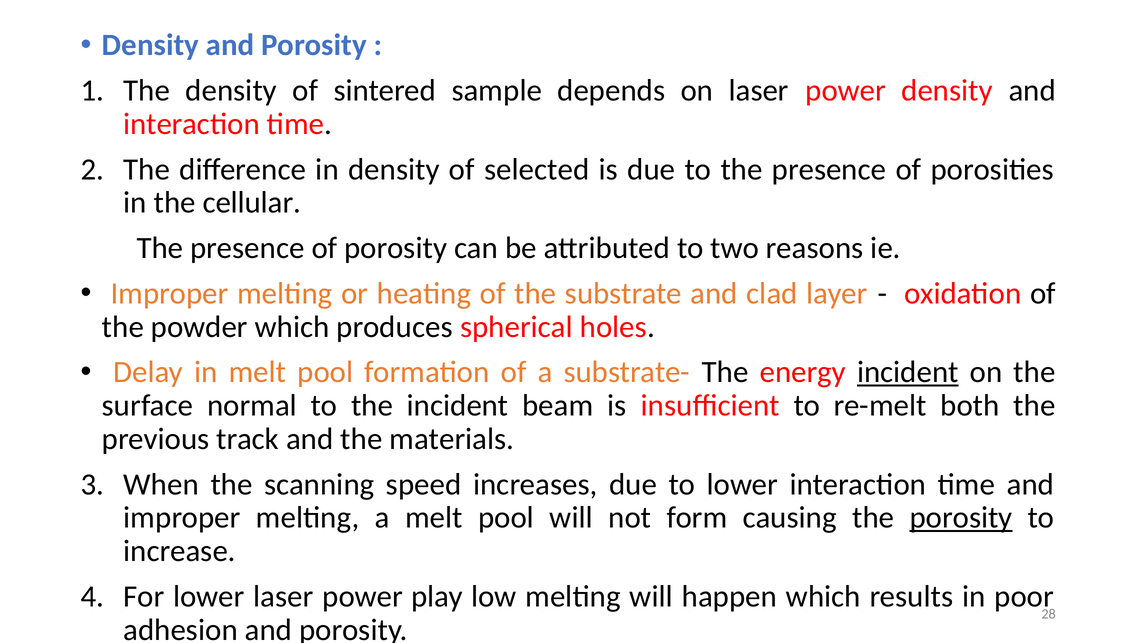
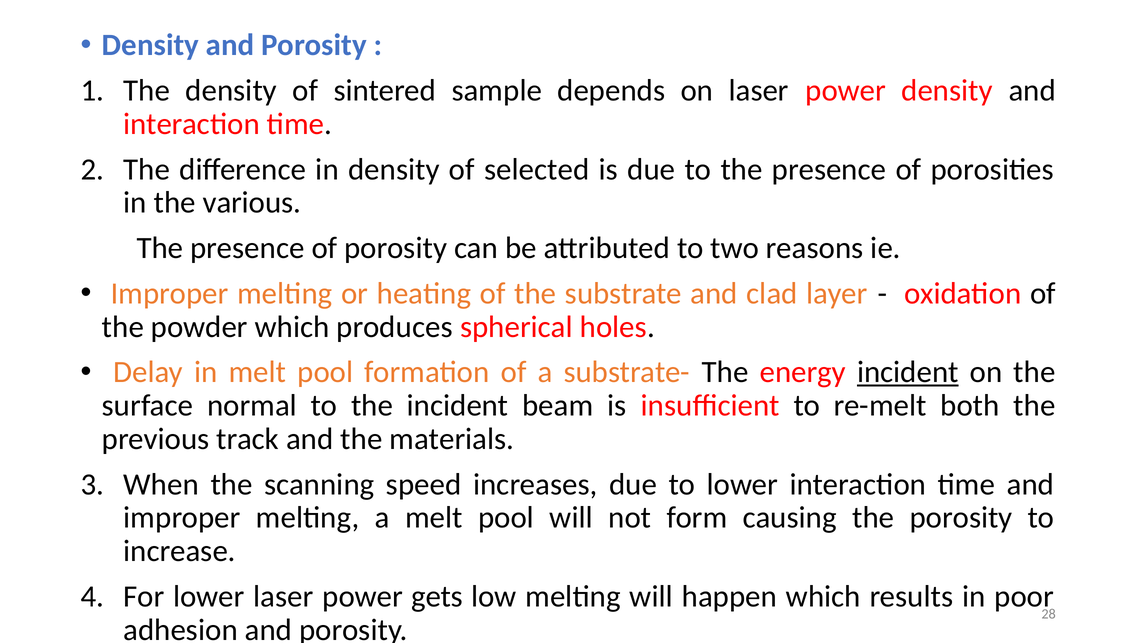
cellular: cellular -> various (252, 203)
porosity underline: present -> none (961, 518)
play: play -> gets (437, 596)
